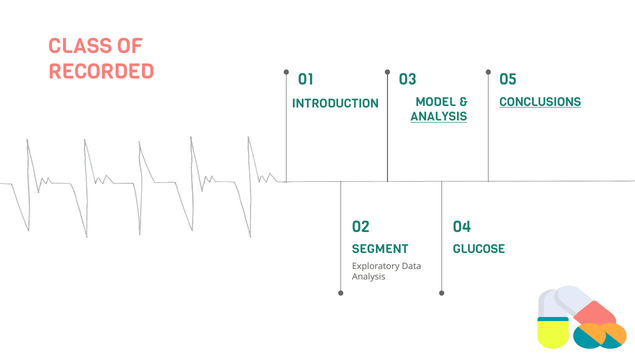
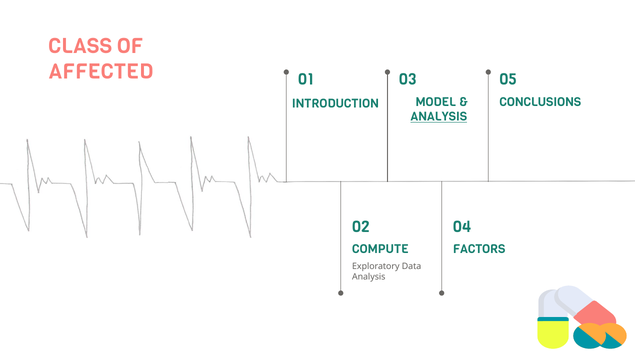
RECORDED: RECORDED -> AFFECTED (101, 72)
CONCLUSIONS underline: present -> none (540, 102)
SEGMENT: SEGMENT -> COMPUTE (380, 250)
GLUCOSE: GLUCOSE -> FACTORS (479, 250)
